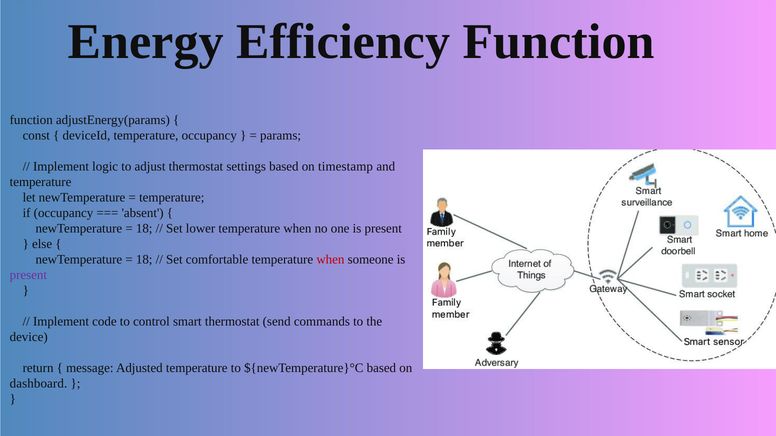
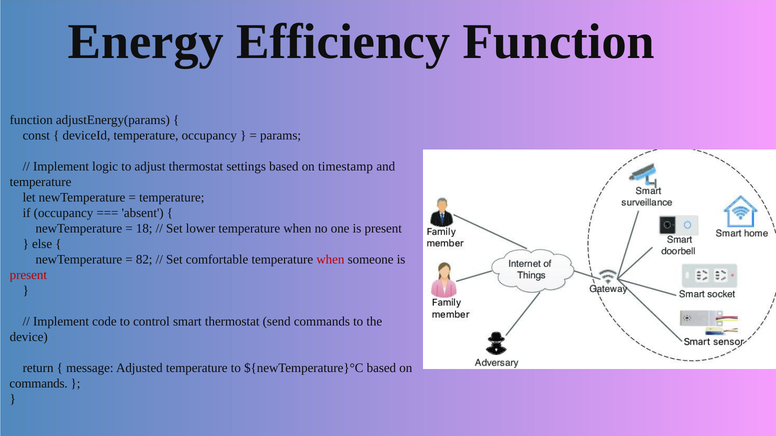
18: 18 -> 82 (144, 260)
present colour: purple -> red (28, 275)
dashboard: dashboard -> commands (39, 384)
